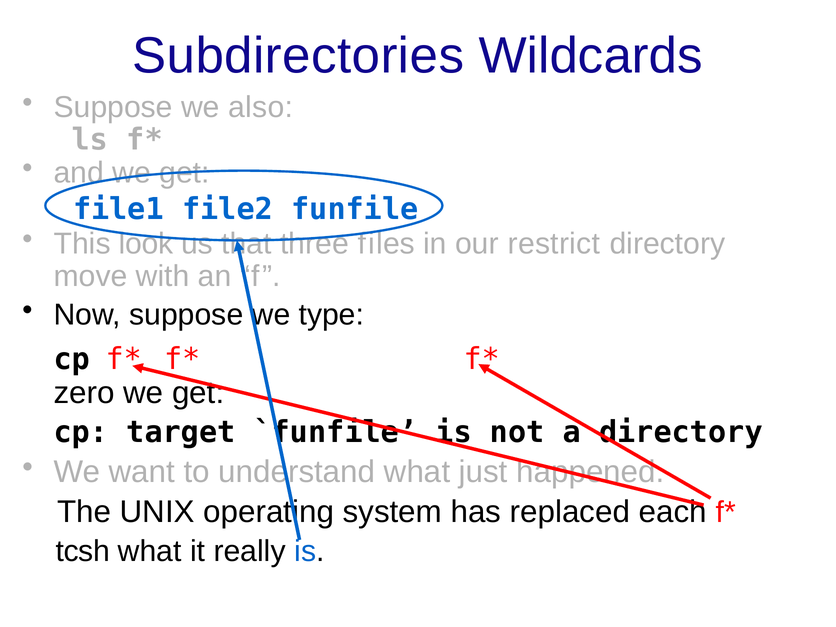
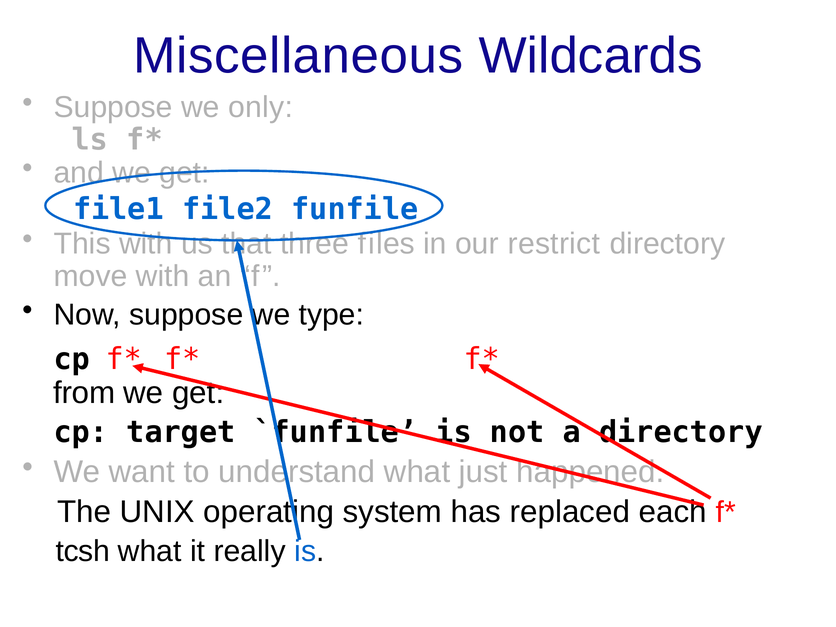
Subdirectories: Subdirectories -> Miscellaneous (298, 56)
also: also -> only (261, 107)
This look: look -> with (146, 244)
zero: zero -> from (84, 393)
